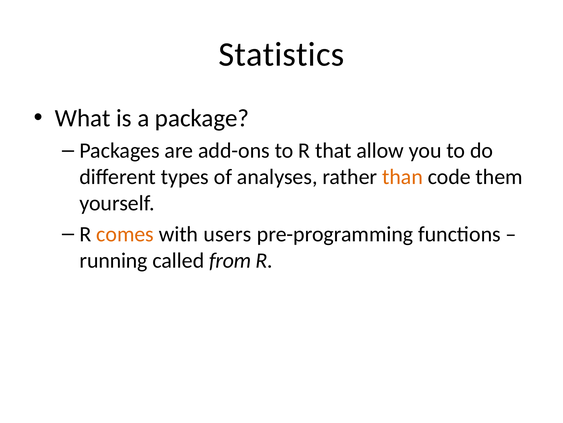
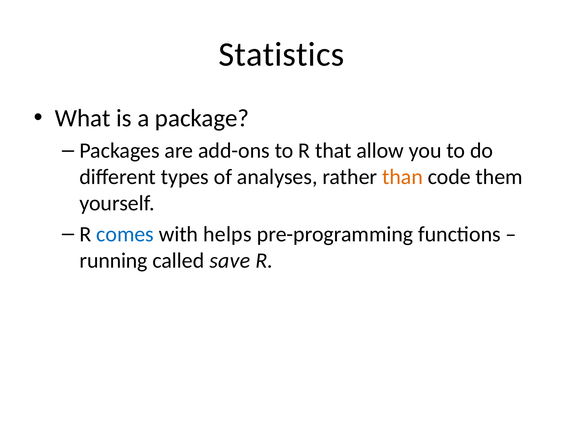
comes colour: orange -> blue (125, 234)
users: users -> helps (227, 234)
from: from -> save (230, 260)
